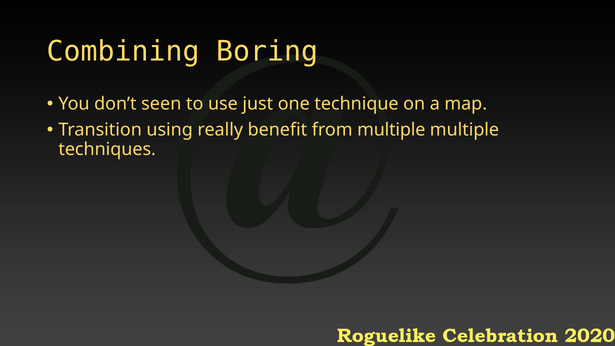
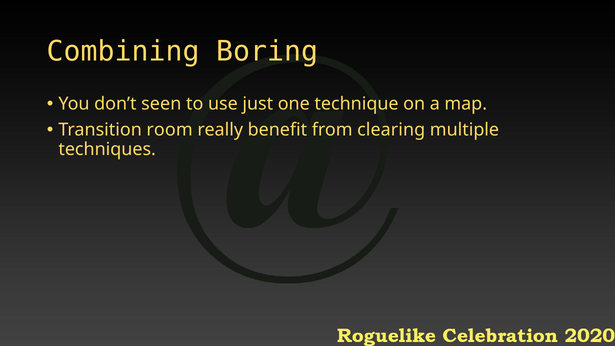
using: using -> room (170, 130)
from multiple: multiple -> clearing (391, 130)
